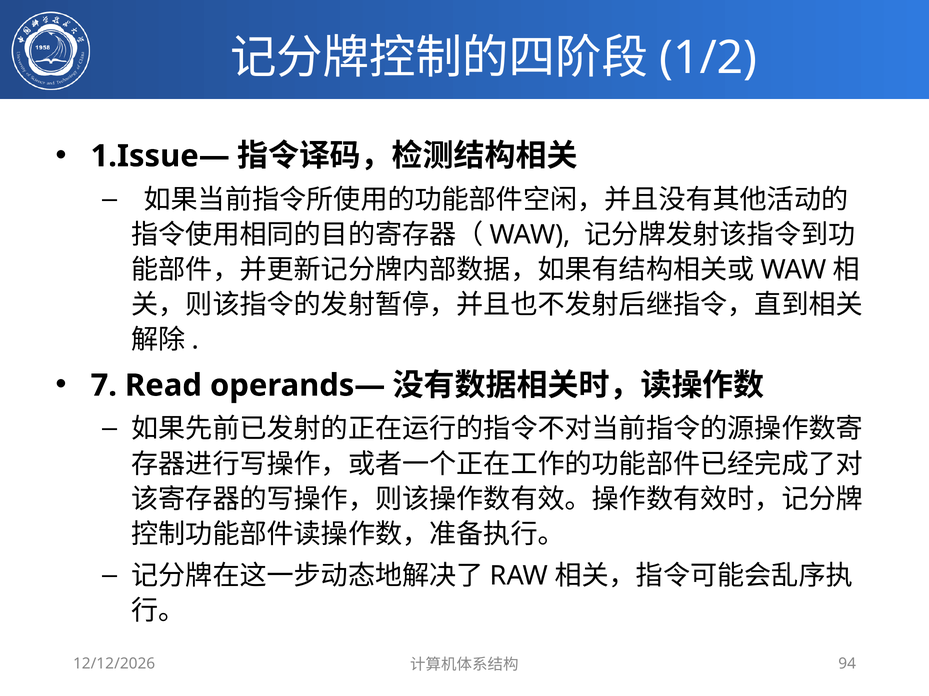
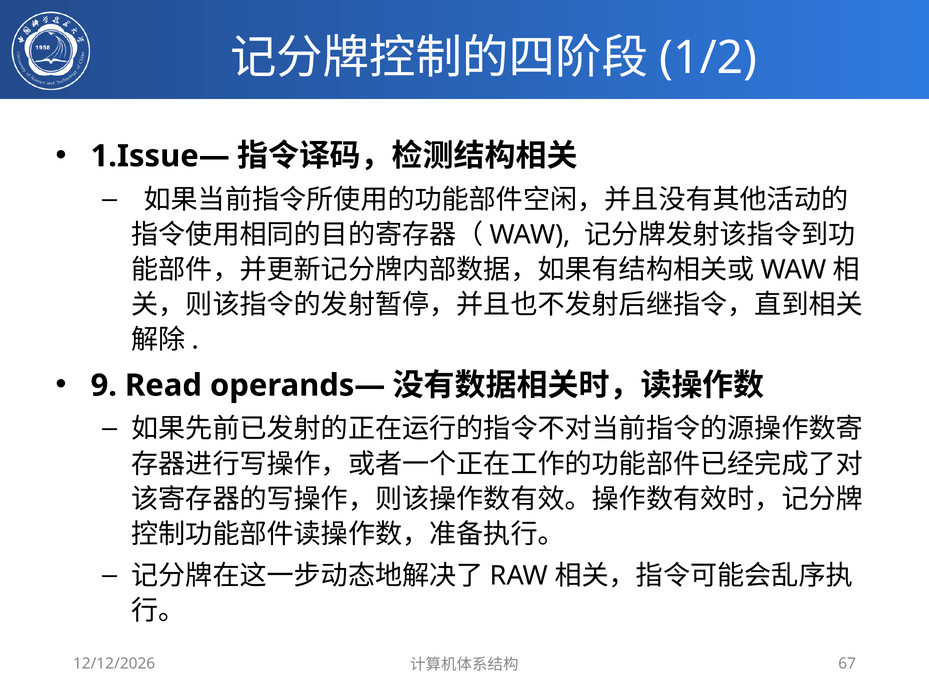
7: 7 -> 9 (104, 386)
94: 94 -> 67 (847, 664)
